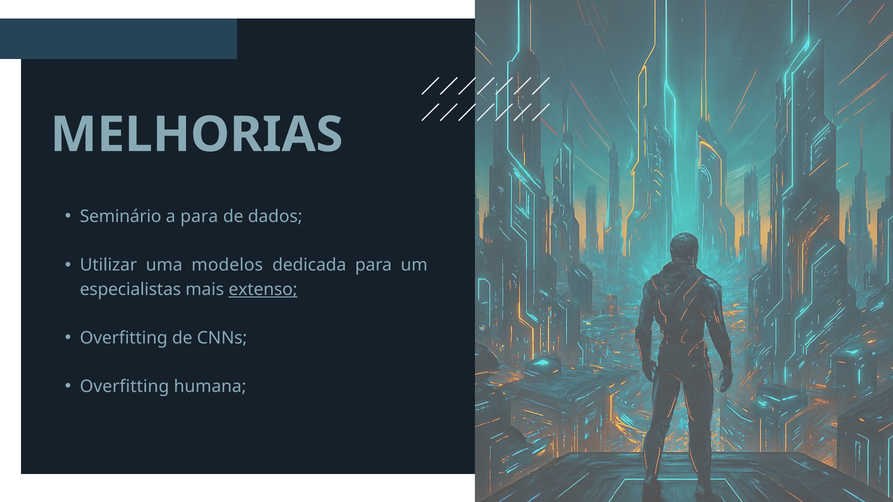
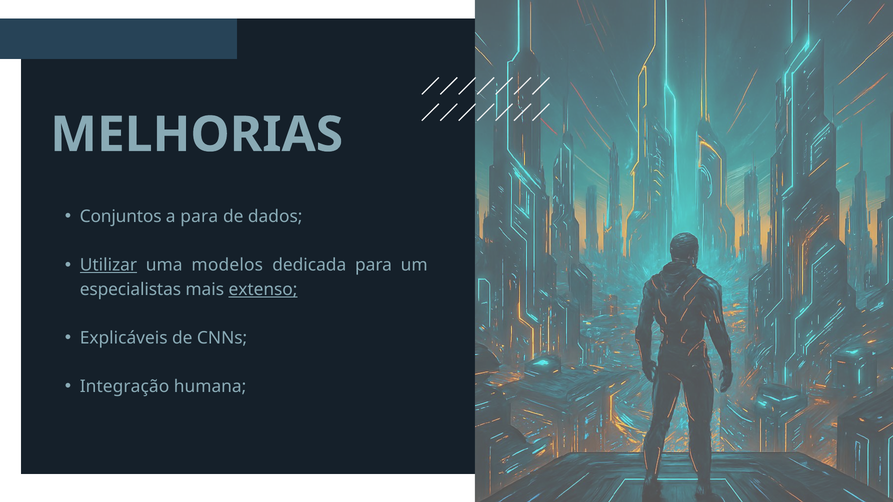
Seminário: Seminário -> Conjuntos (121, 217)
Utilizar underline: none -> present (108, 265)
Overfitting: Overfitting -> Explicáveis (124, 338)
Overfitting: Overfitting -> Integração (125, 387)
